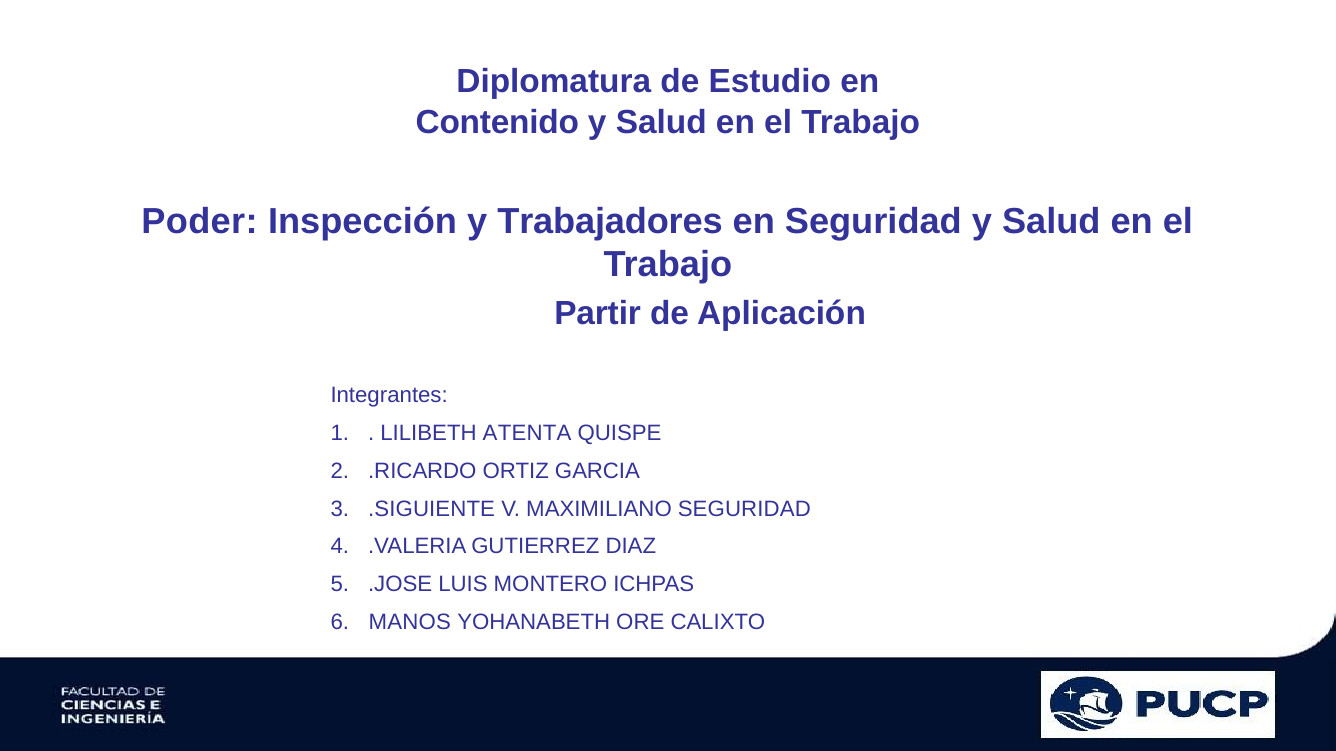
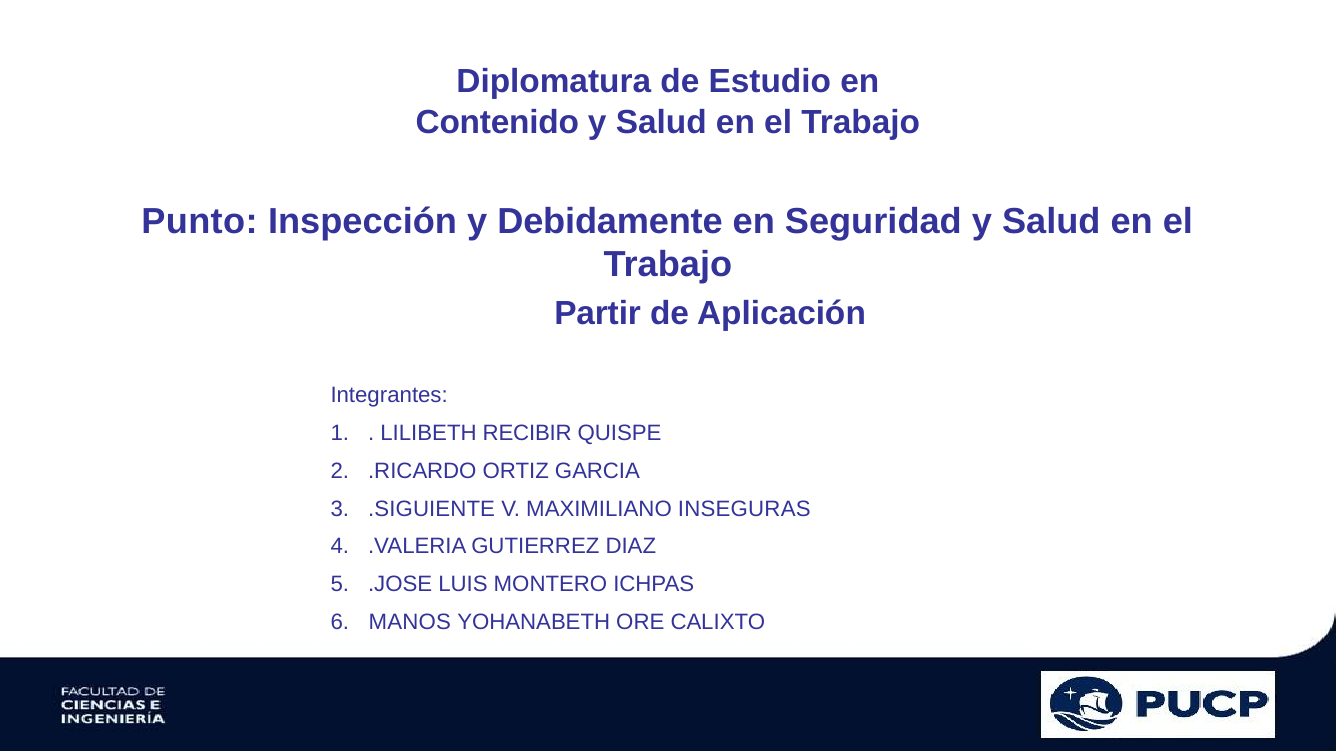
Poder: Poder -> Punto (199, 222)
Trabajadores: Trabajadores -> Debidamente (610, 222)
ATENTA: ATENTA -> RECIBIR (527, 433)
MAXIMILIANO SEGURIDAD: SEGURIDAD -> INSEGURAS (744, 509)
